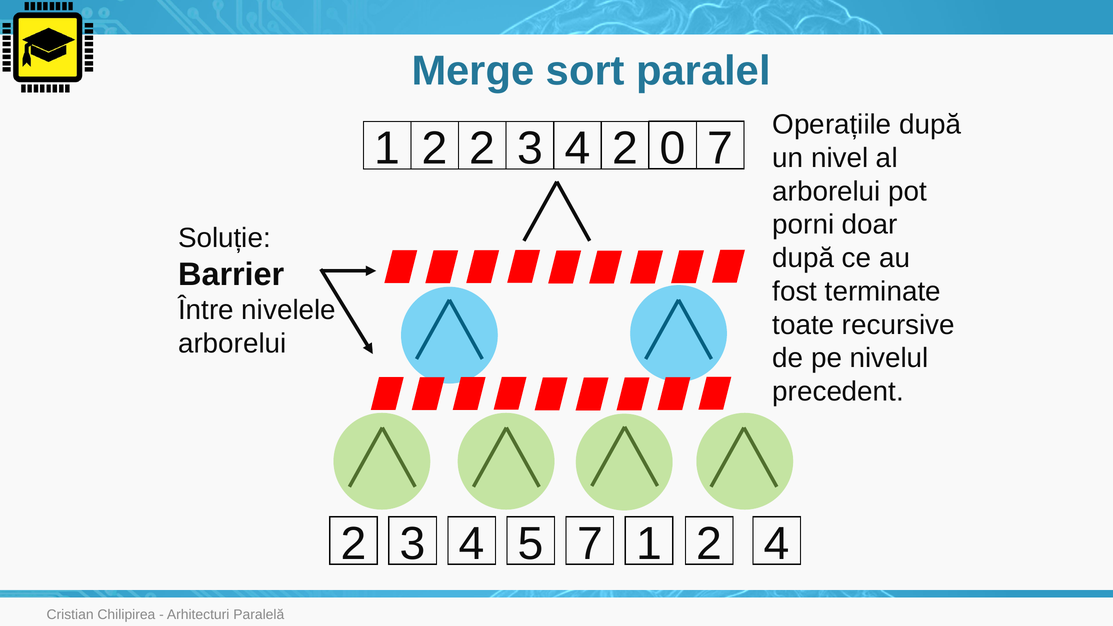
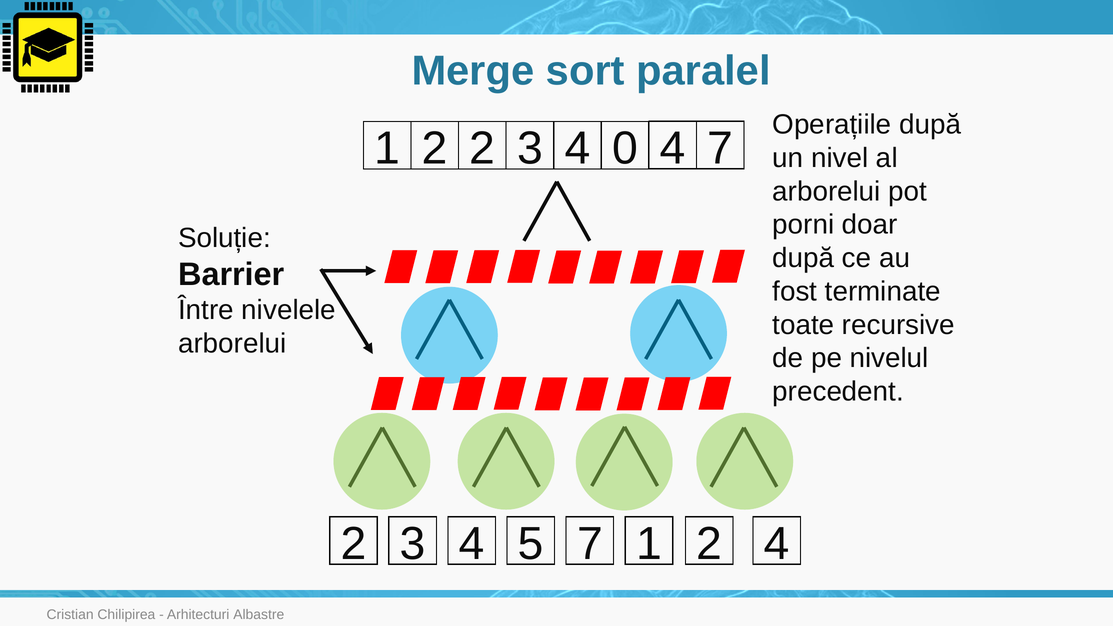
1 2 2: 2 -> 0 (625, 148)
4 0: 0 -> 4 (673, 148)
Paralelă: Paralelă -> Albastre (259, 614)
